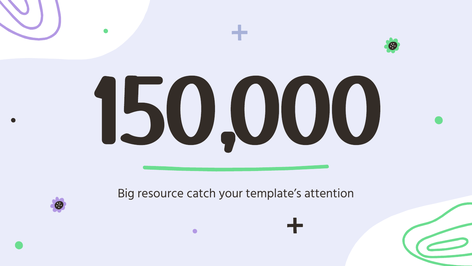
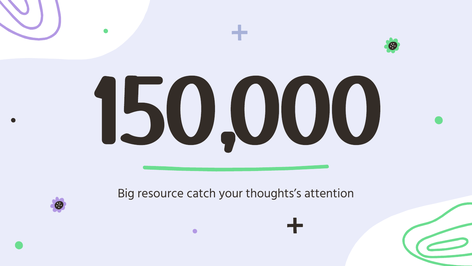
template’s: template’s -> thoughts’s (274, 193)
